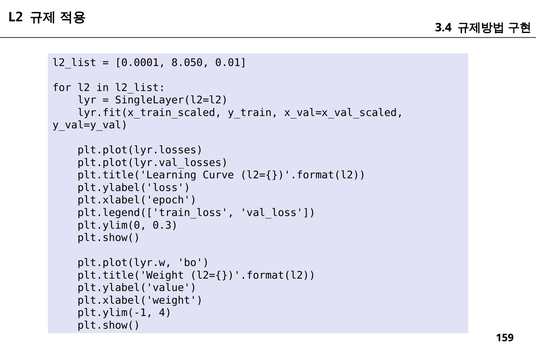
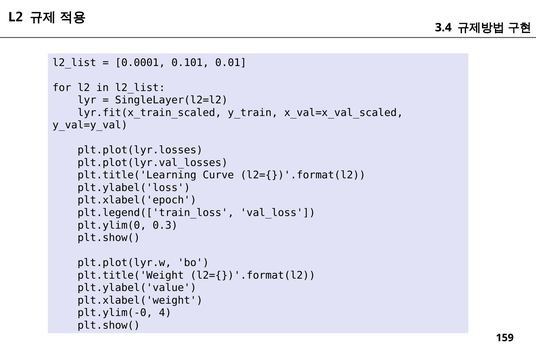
8.050: 8.050 -> 0.101 (190, 63)
plt.ylim(-1: plt.ylim(-1 -> plt.ylim(-0 (115, 313)
